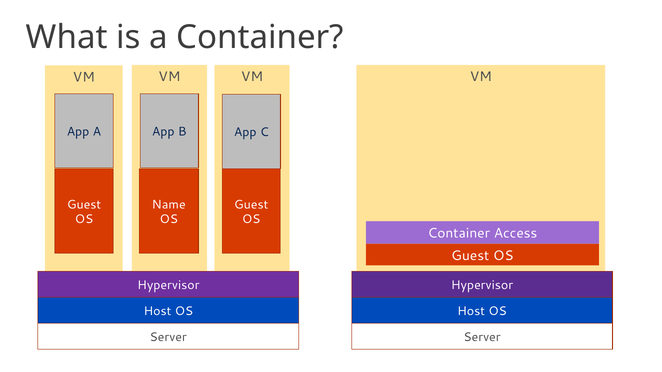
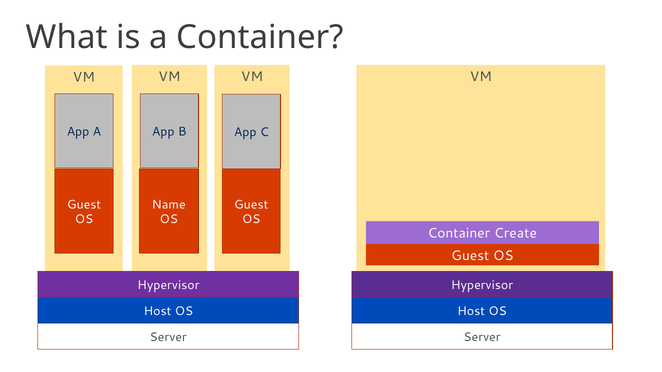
Access: Access -> Create (515, 234)
